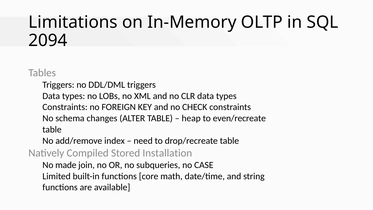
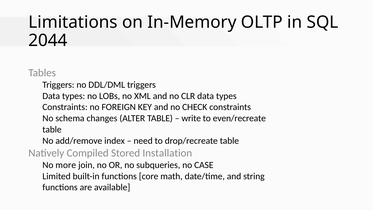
2094: 2094 -> 2044 (48, 41)
heap: heap -> write (191, 118)
made: made -> more (66, 165)
